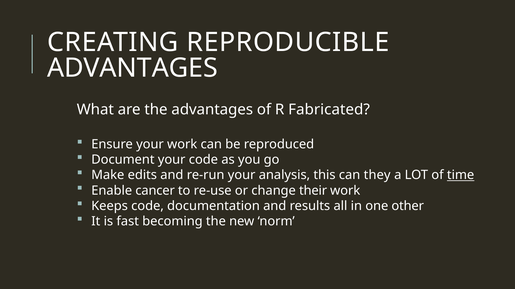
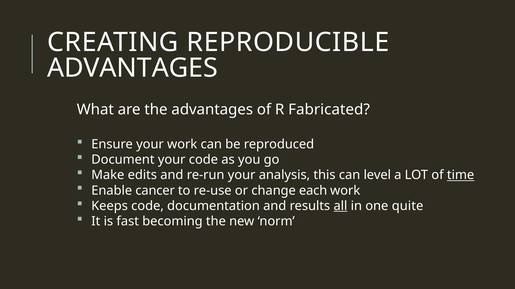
they: they -> level (377, 176)
their: their -> each (313, 191)
all underline: none -> present (340, 206)
other: other -> quite (408, 206)
